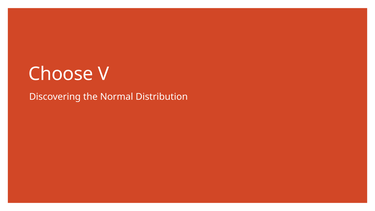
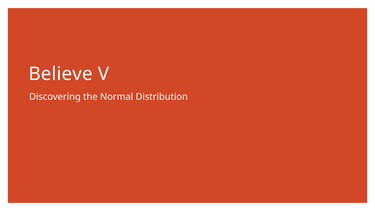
Choose: Choose -> Believe (61, 74)
